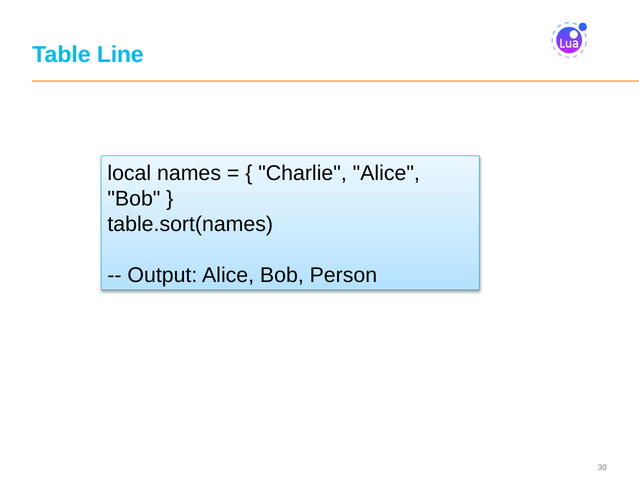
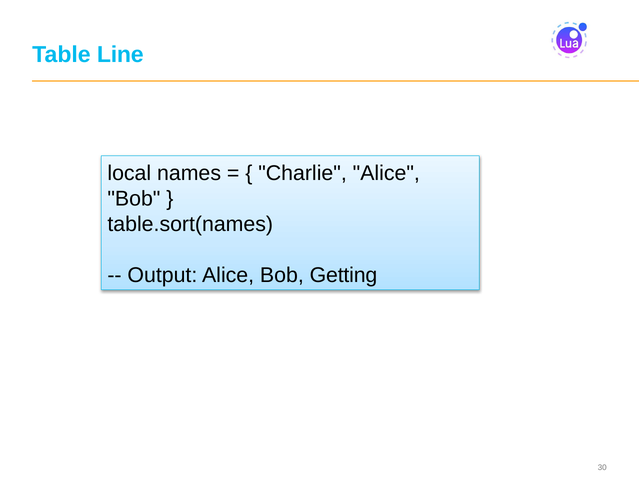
Person: Person -> Getting (344, 275)
